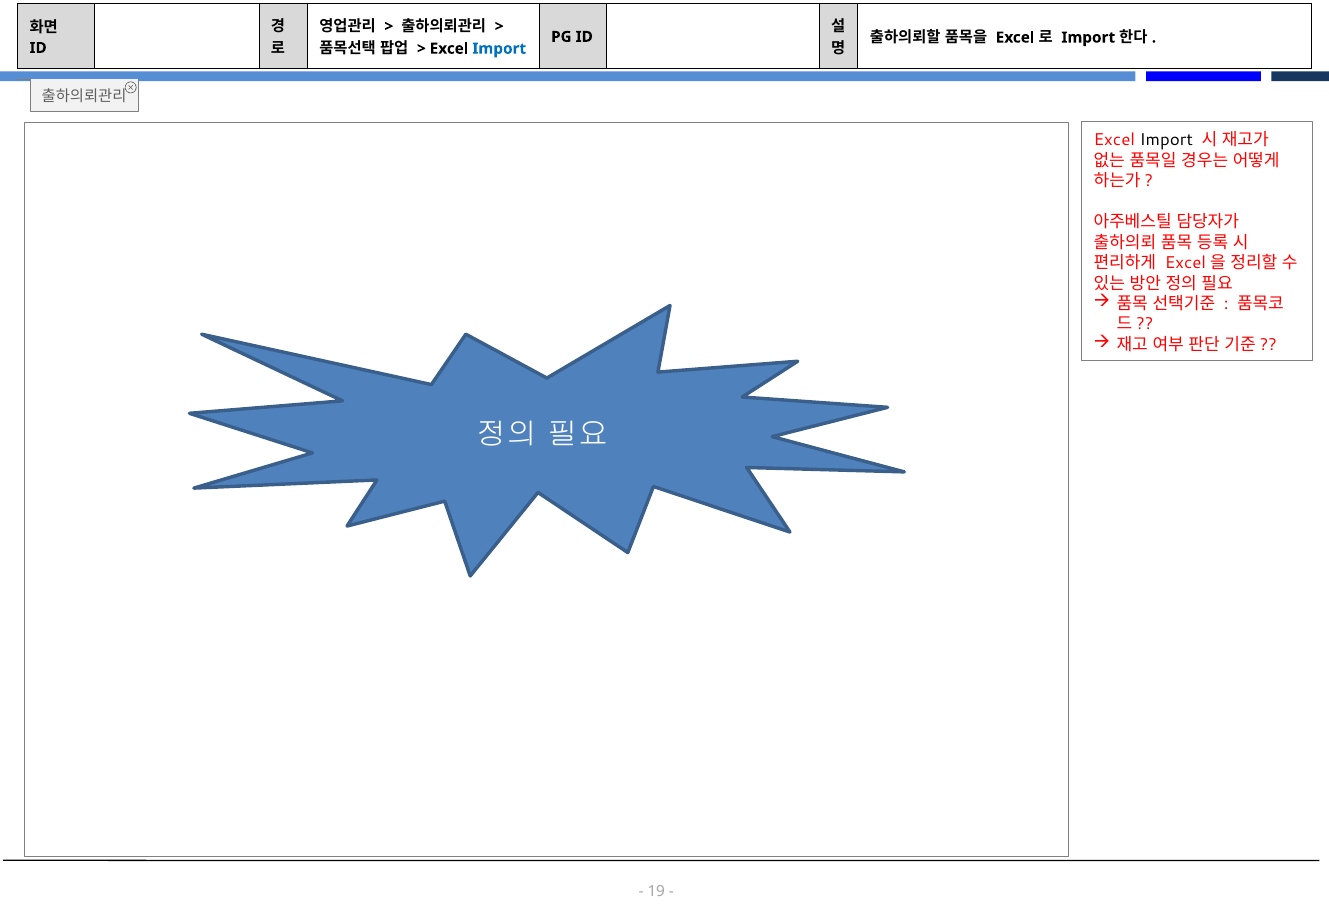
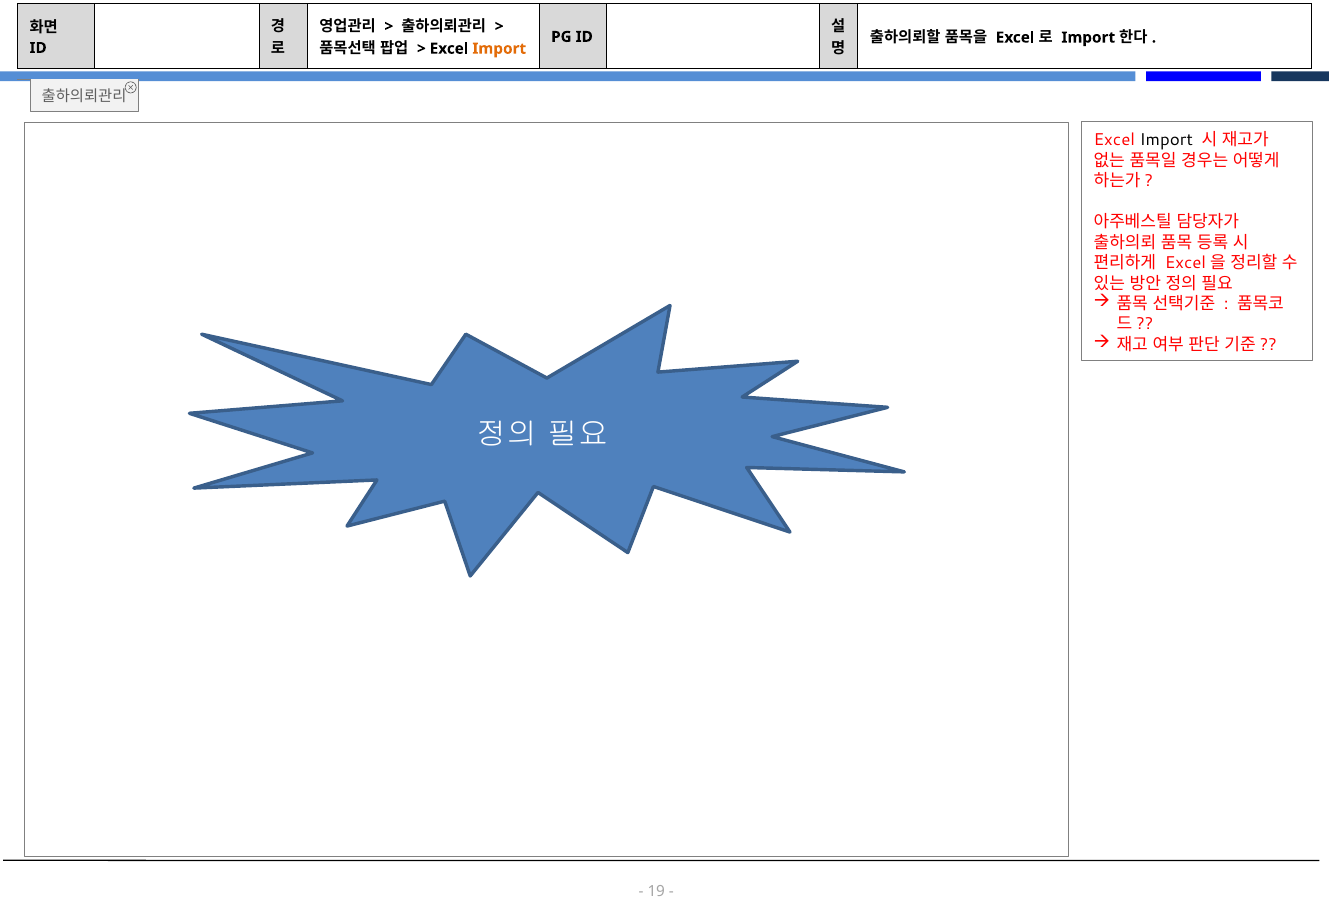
Import colour: blue -> orange (499, 49)
